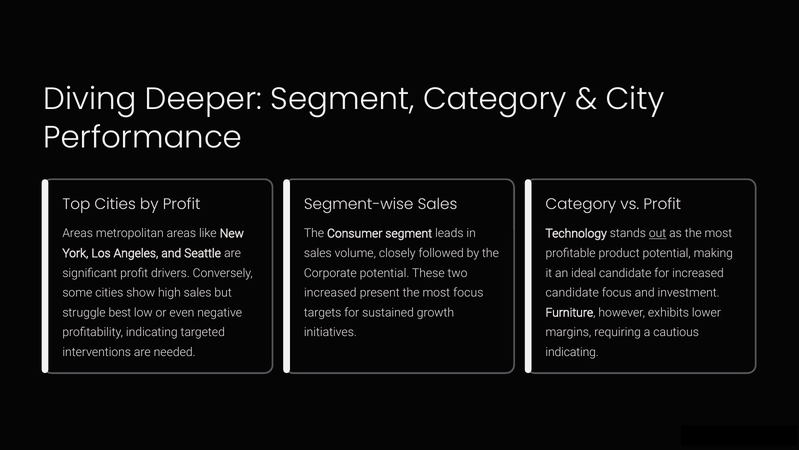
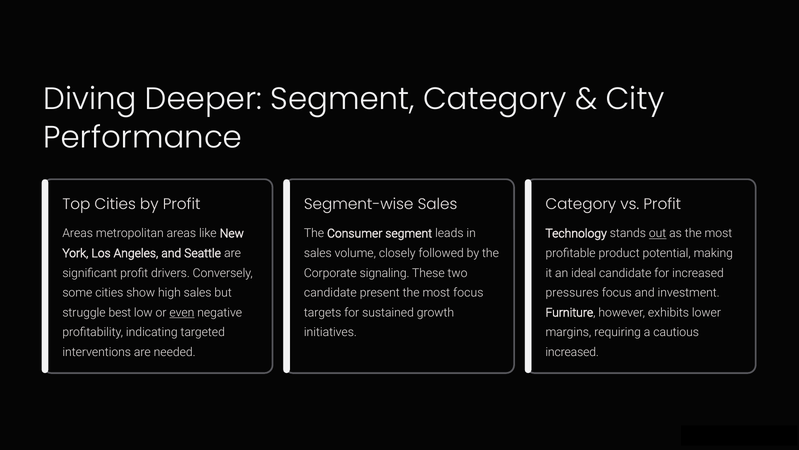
Corporate potential: potential -> signaling (385, 273)
increased: increased -> candidate (330, 292)
candidate: candidate -> pressures (572, 292)
even underline: none -> present (182, 312)
indicating: indicating -> increased (572, 352)
